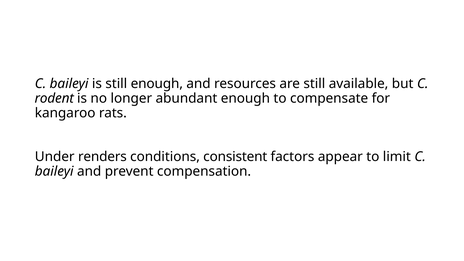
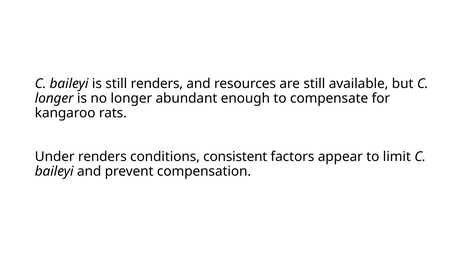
still enough: enough -> renders (157, 84)
rodent: rodent -> longer (54, 98)
